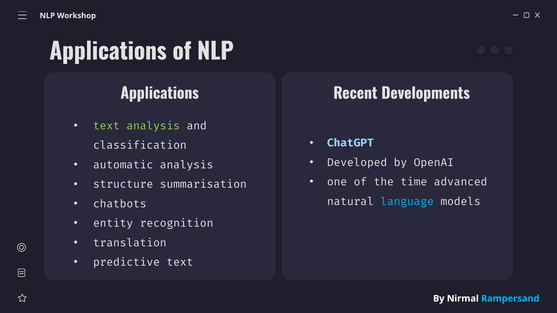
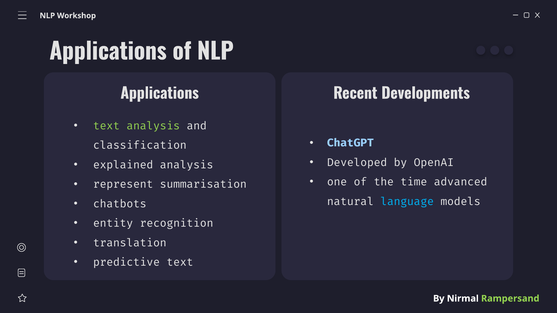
automatic: automatic -> explained (123, 165)
structure: structure -> represent (123, 185)
Rampersand colour: light blue -> light green (510, 299)
